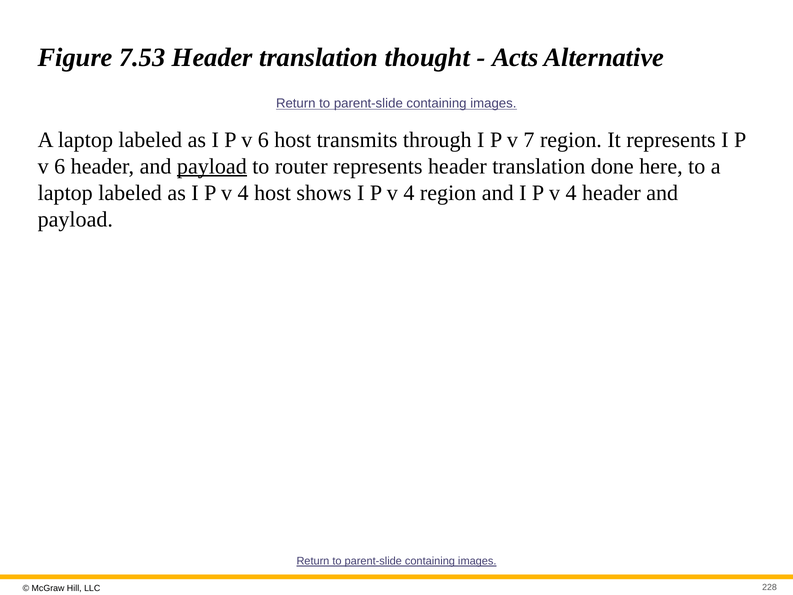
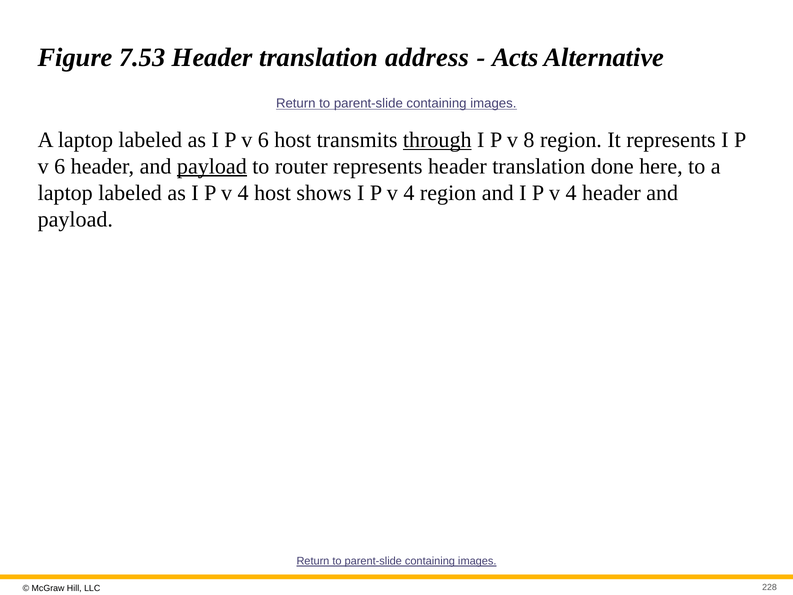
thought: thought -> address (427, 58)
through underline: none -> present (437, 140)
7: 7 -> 8 (529, 140)
